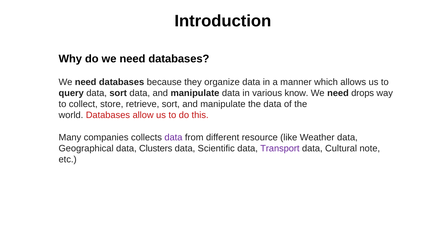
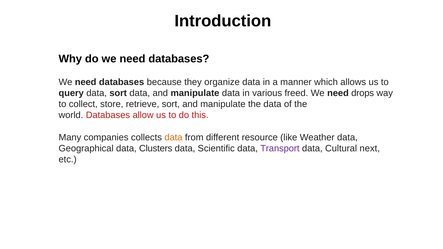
know: know -> freed (296, 93)
data colour: purple -> orange (173, 137)
note: note -> next (370, 149)
